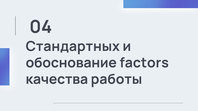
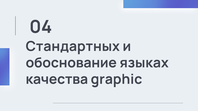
factors: factors -> языках (144, 63)
работы: работы -> graphic (116, 80)
